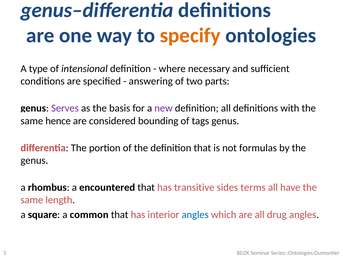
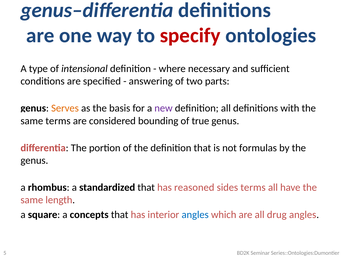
specify colour: orange -> red (190, 35)
Serves colour: purple -> orange (65, 108)
same hence: hence -> terms (58, 121)
tags: tags -> true (200, 121)
encountered: encountered -> standardized (107, 188)
transitive: transitive -> reasoned (194, 188)
common: common -> concepts (89, 215)
